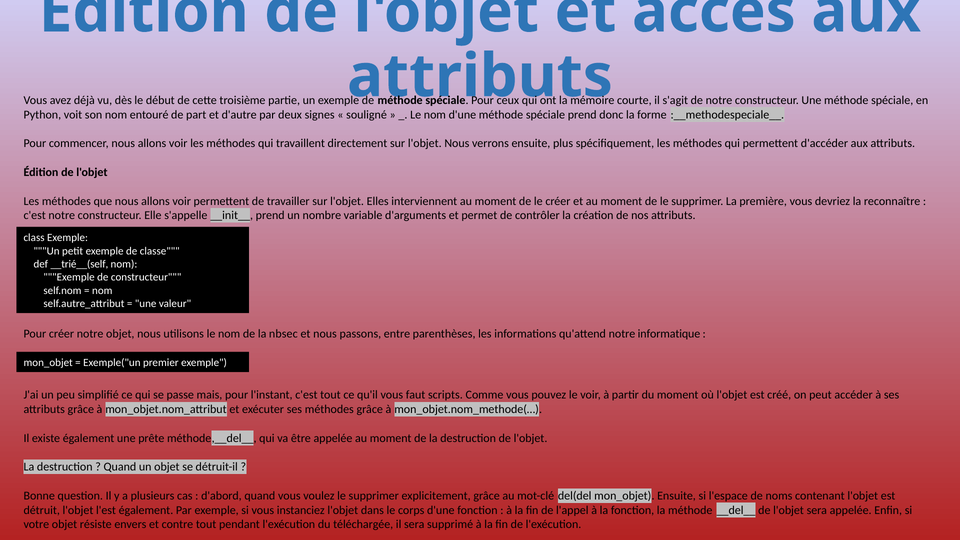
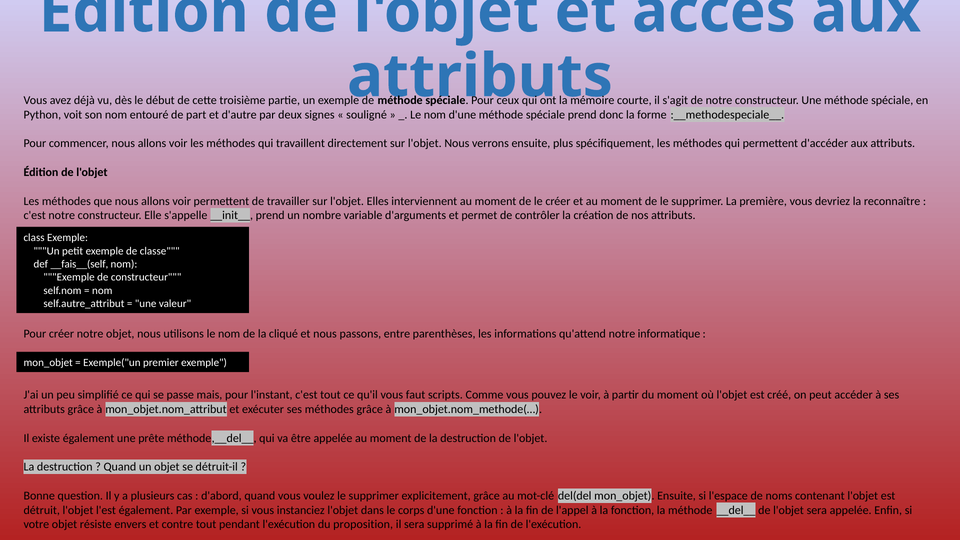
__trié__(self: __trié__(self -> __fais__(self (79, 264)
nbsec: nbsec -> cliqué (283, 334)
téléchargée: téléchargée -> proposition (363, 525)
